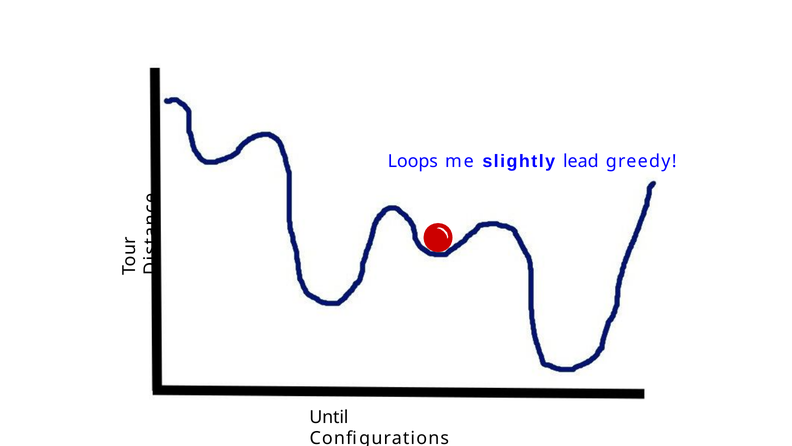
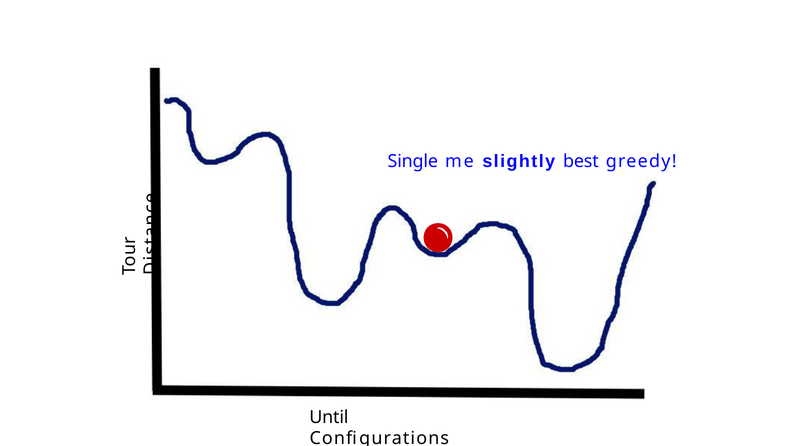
Loops: Loops -> Single (413, 161)
lead: lead -> best (581, 161)
